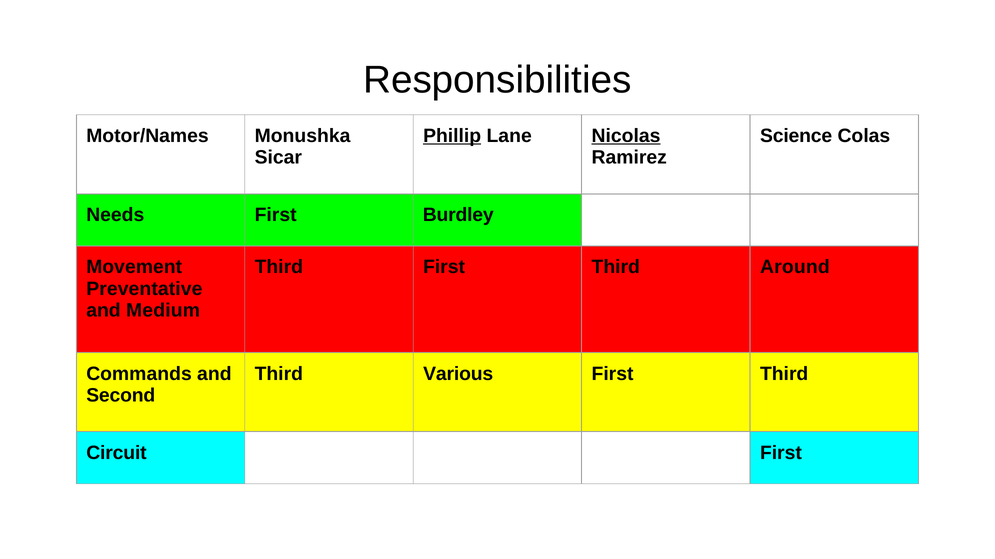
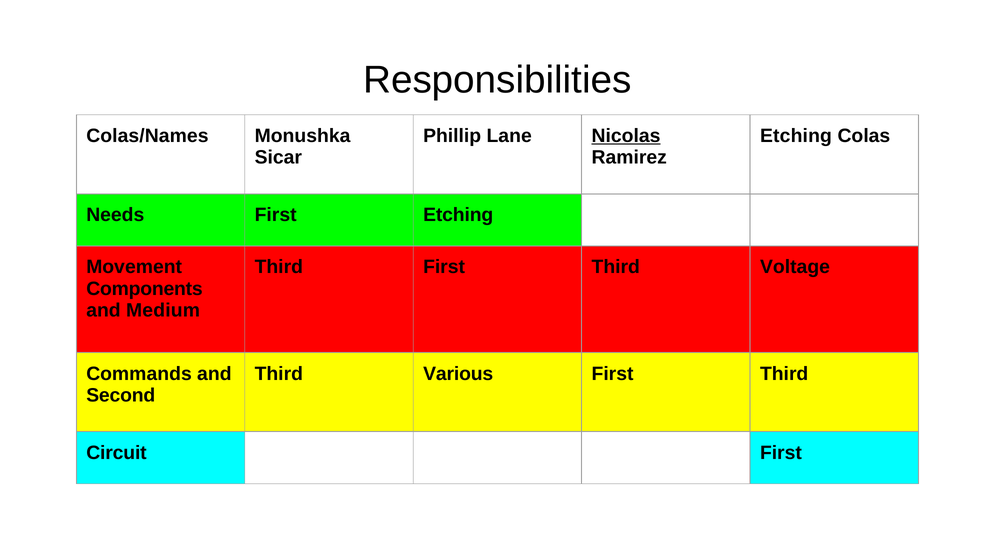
Motor/Names: Motor/Names -> Colas/Names (147, 136)
Phillip underline: present -> none (452, 136)
Science: Science -> Etching (796, 136)
First Burdley: Burdley -> Etching (458, 215)
Around: Around -> Voltage (795, 267)
Preventative: Preventative -> Components (145, 289)
